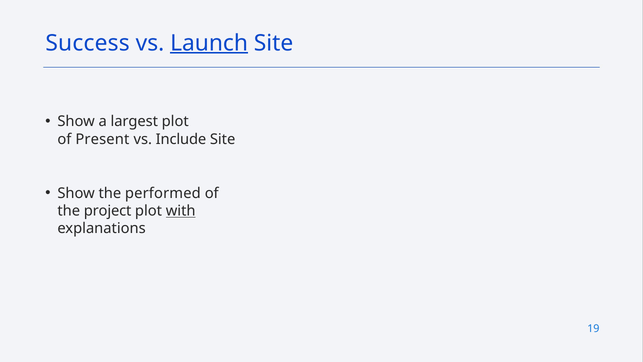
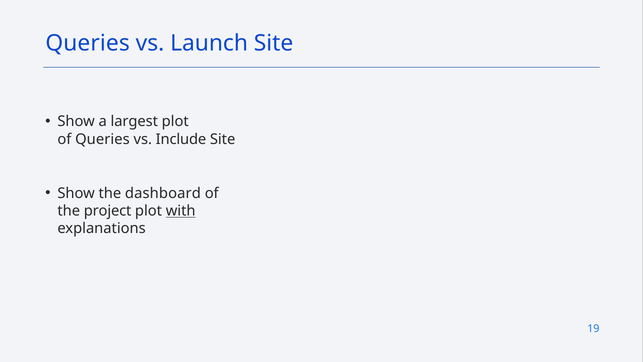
Success: Success -> Queries (88, 43)
Launch underline: present -> none (209, 43)
of Present: Present -> Queries (102, 139)
performed: performed -> dashboard (163, 193)
